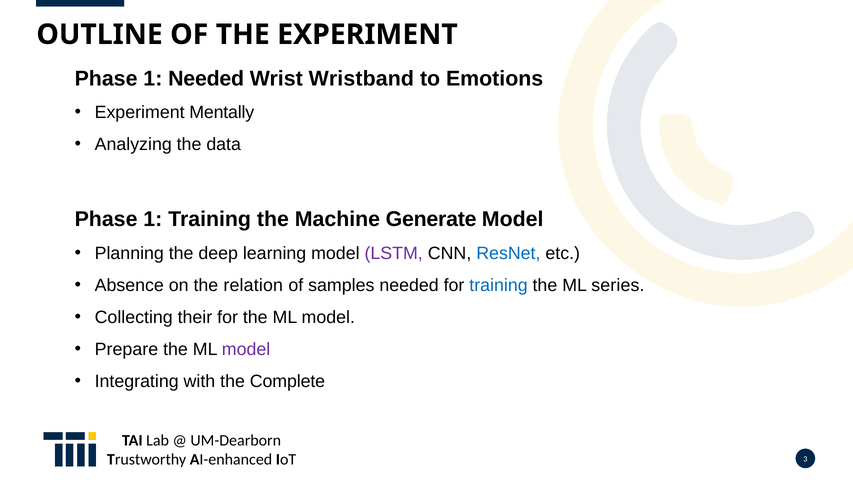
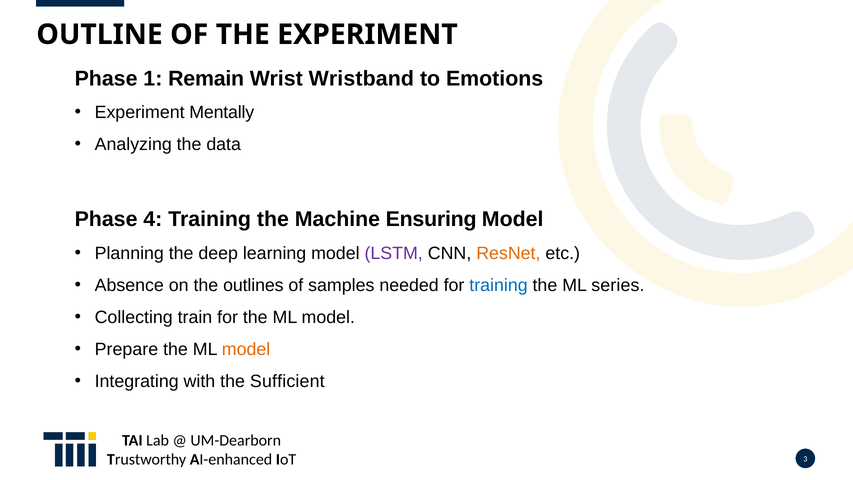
1 Needed: Needed -> Remain (206, 79)
1: 1 -> 4 (153, 219)
Generate: Generate -> Ensuring (431, 219)
ResNet colour: blue -> orange (508, 253)
relation: relation -> outlines (253, 285)
their: their -> train (195, 317)
model colour: purple -> orange (246, 349)
Complete: Complete -> Sufficient (287, 381)
